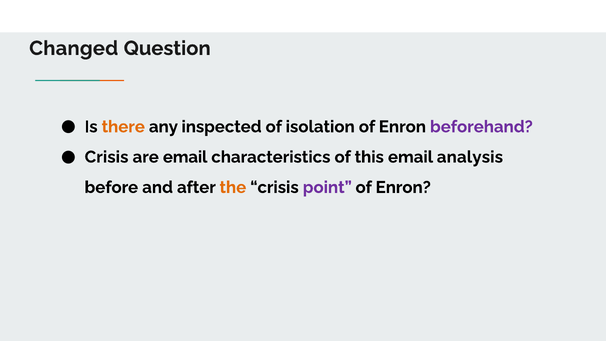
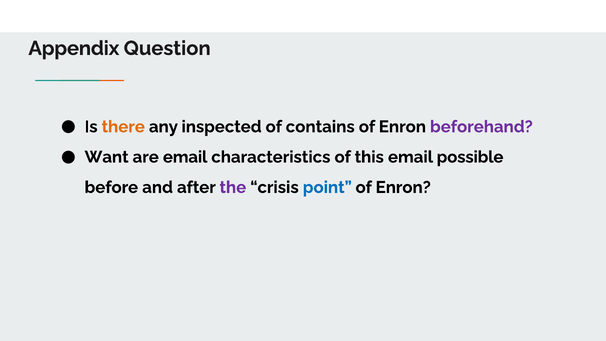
Changed: Changed -> Appendix (74, 48)
isolation: isolation -> contains (320, 127)
Crisis: Crisis -> Want (107, 157)
analysis: analysis -> possible (470, 157)
the colour: orange -> purple (233, 187)
point colour: purple -> blue (327, 187)
